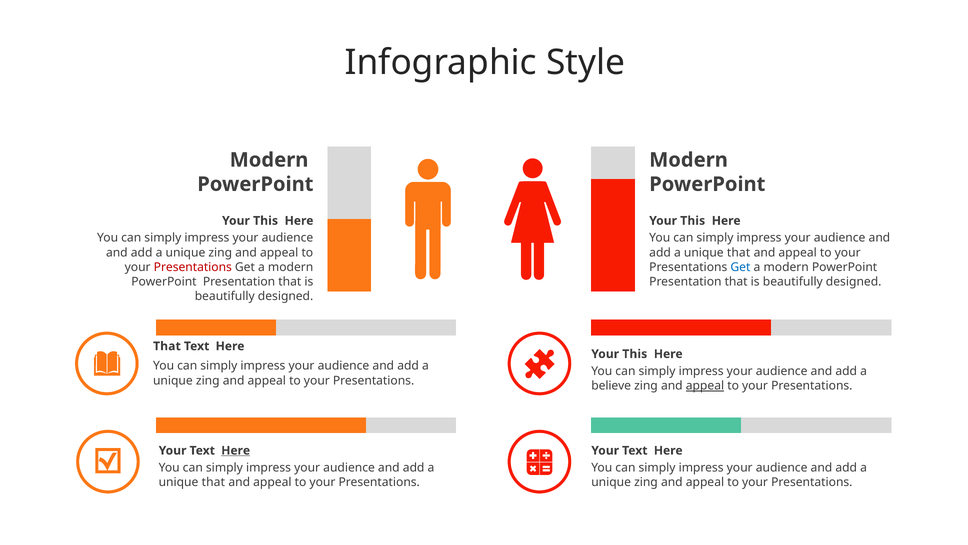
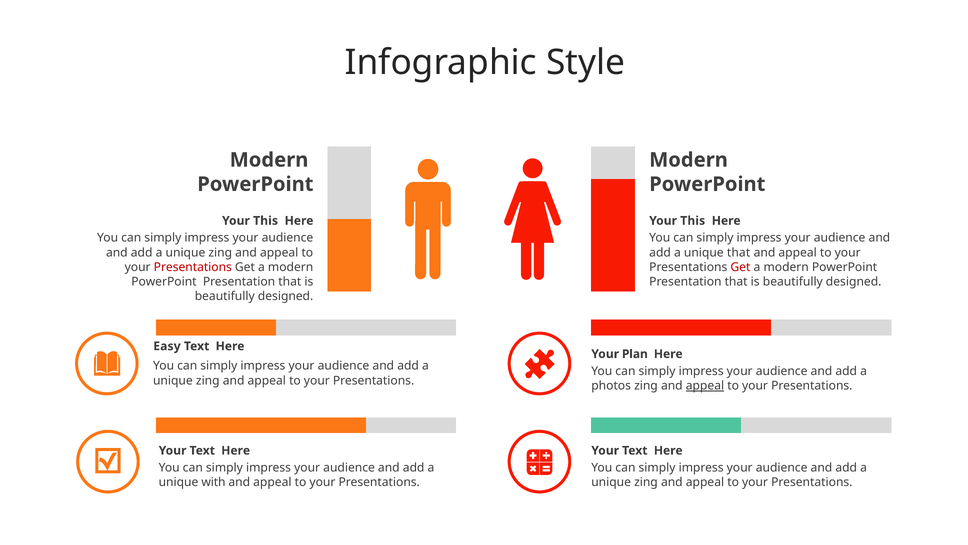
Get colour: blue -> red (740, 267)
That: That -> Easy (167, 346)
This: This -> Plan (635, 354)
believe: believe -> photos (611, 385)
Here underline: present -> none (236, 450)
that: that -> with (213, 482)
